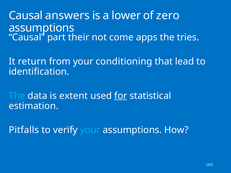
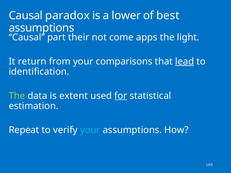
answers: answers -> paradox (67, 16)
zero: zero -> best (168, 16)
tries: tries -> light (188, 37)
conditioning: conditioning -> comparisons (124, 62)
lead underline: none -> present (185, 62)
The colour: light blue -> light green (17, 96)
Pitfalls: Pitfalls -> Repeat (24, 130)
